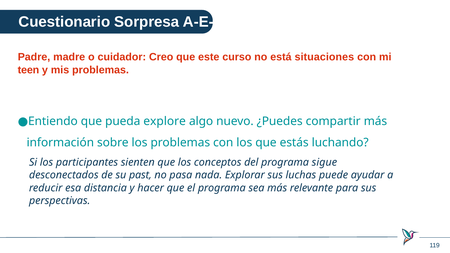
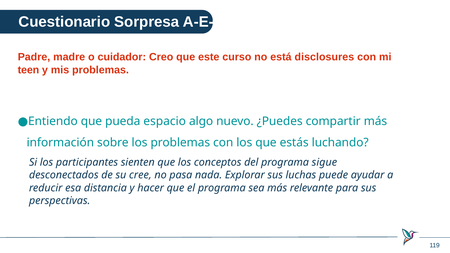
situaciones: situaciones -> disclosures (324, 57)
explore: explore -> espacio (165, 121)
past: past -> cree (140, 175)
